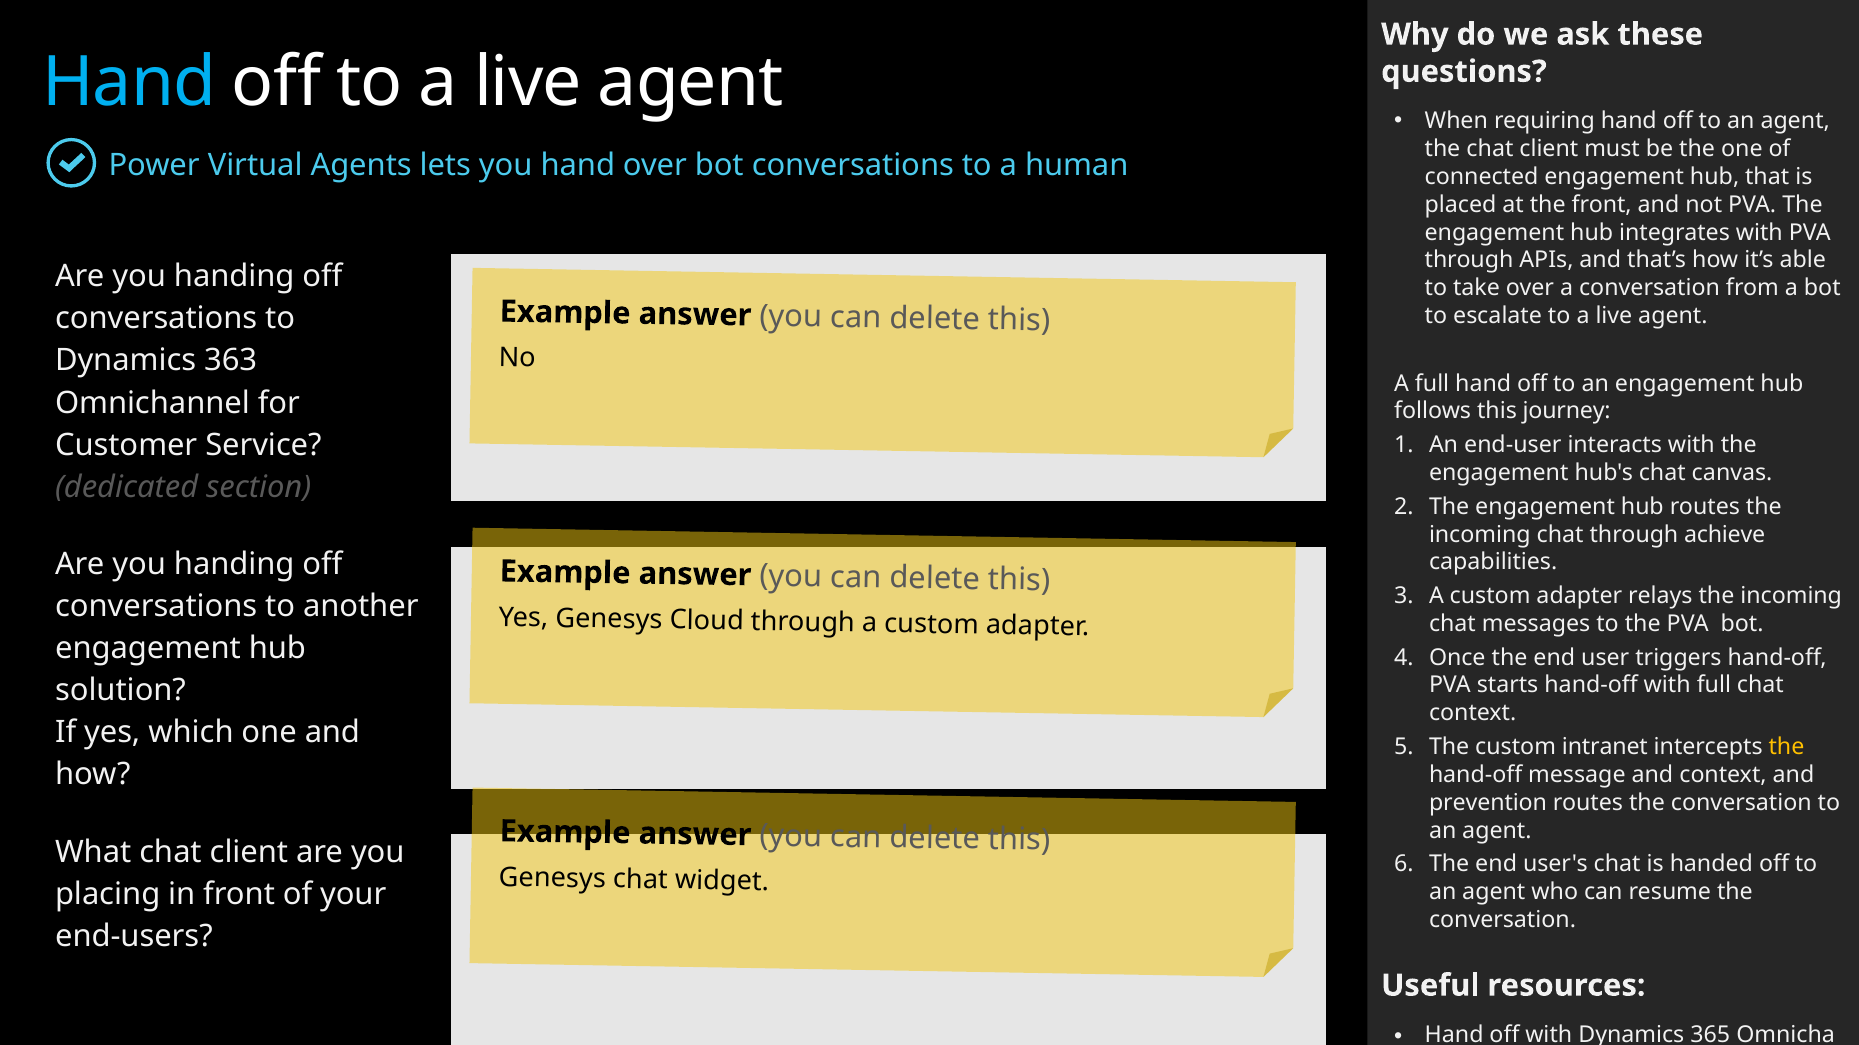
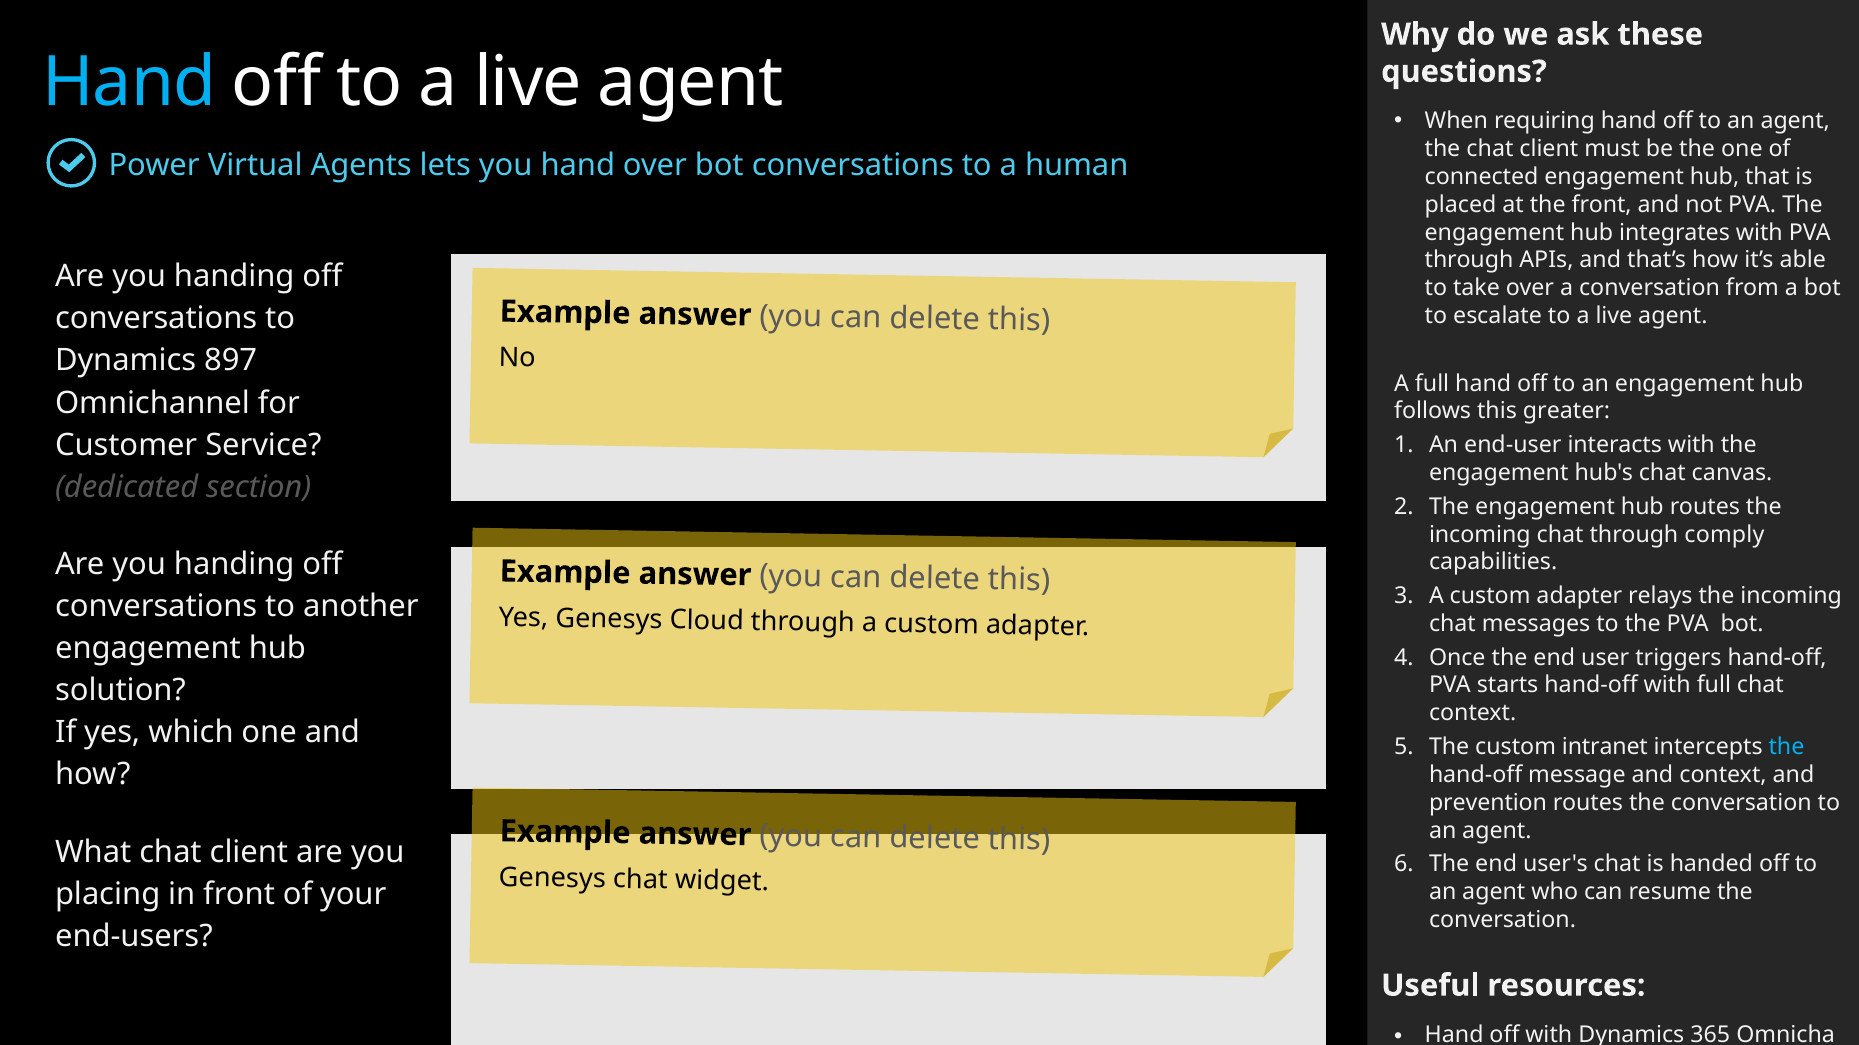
363: 363 -> 897 (231, 361)
journey: journey -> greater (1567, 412)
achieve: achieve -> comply (1724, 535)
the colour: yellow -> light blue (1786, 747)
